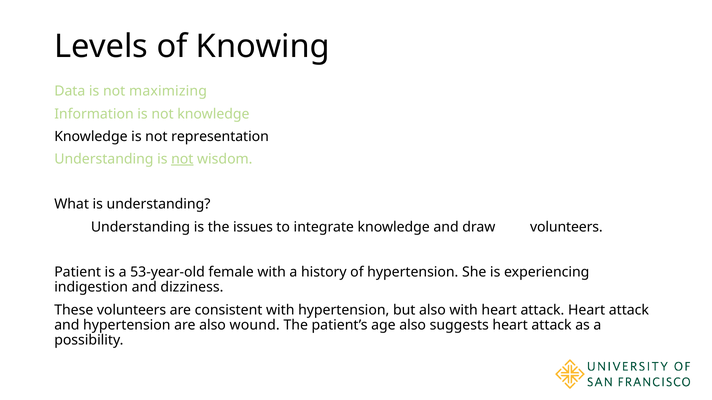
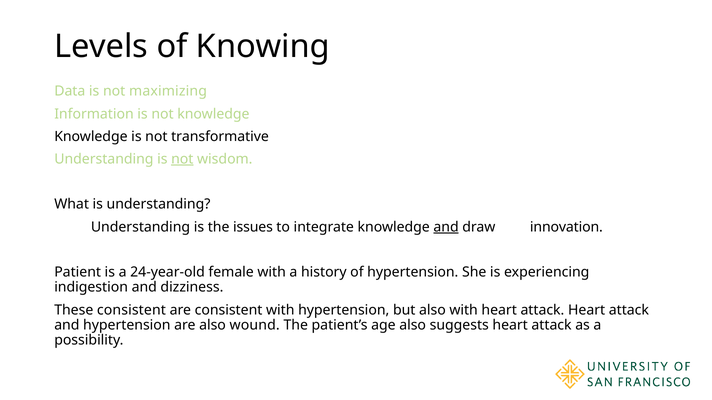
representation: representation -> transformative (220, 137)
and underline: none -> present (446, 227)
draw volunteers: volunteers -> innovation (566, 227)
53-year-old: 53-year-old -> 24-year-old (168, 272)
These volunteers: volunteers -> consistent (131, 310)
